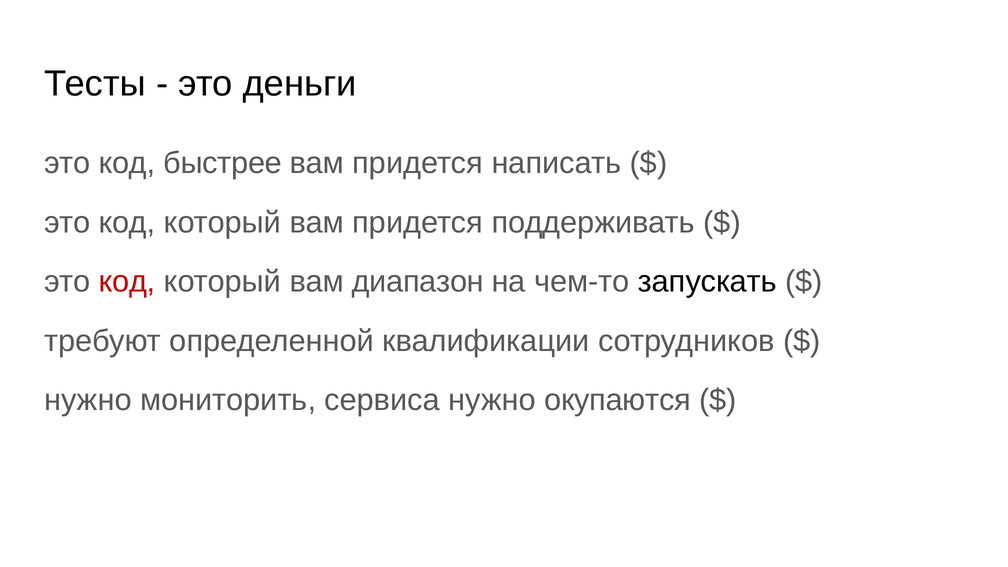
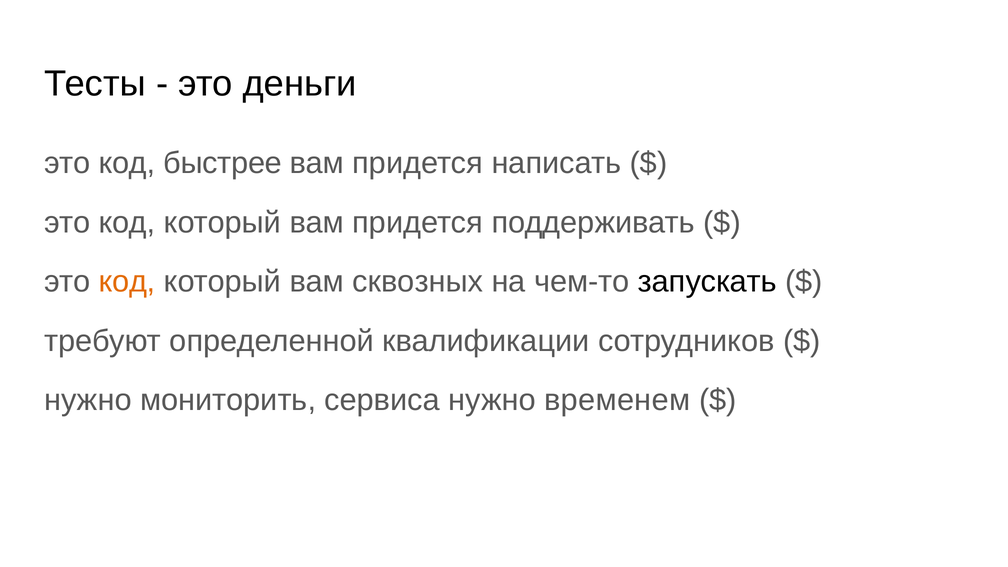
код colour: red -> orange (127, 282)
диапазон: диапазон -> сквозных (418, 282)
окупаются: окупаются -> временем (617, 400)
